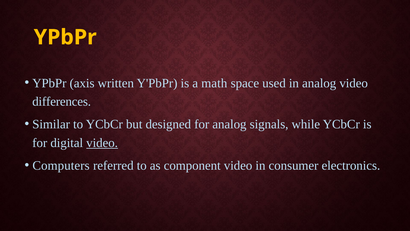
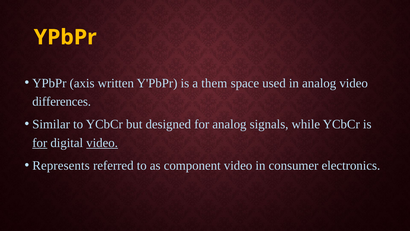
math: math -> them (214, 83)
for underline: none -> present (40, 143)
Computers: Computers -> Represents (61, 165)
